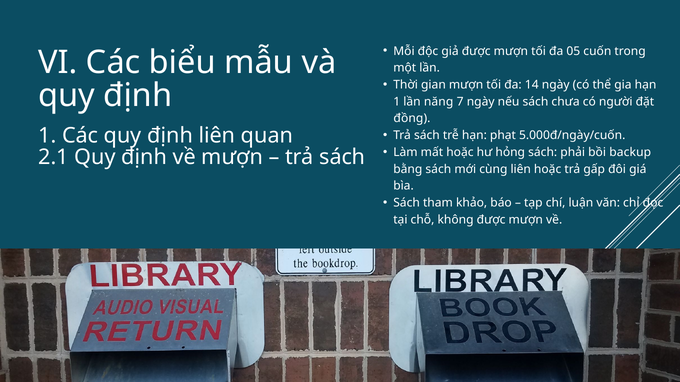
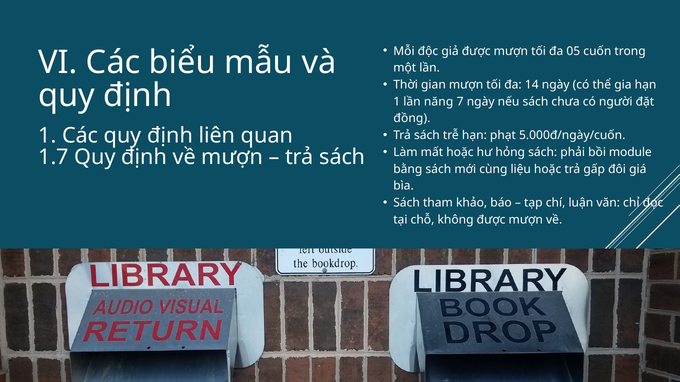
backup: backup -> module (630, 152)
2.1: 2.1 -> 1.7 (54, 157)
cùng liên: liên -> liệu (521, 169)
